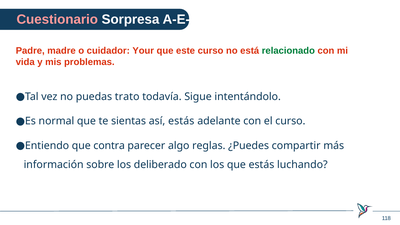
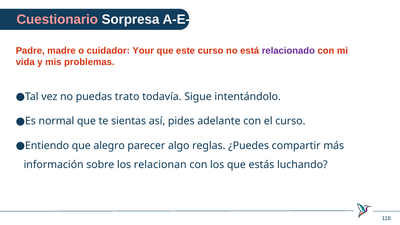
relacionado colour: green -> purple (288, 51)
así estás: estás -> pides (181, 121)
contra: contra -> alegro (109, 146)
deliberado: deliberado -> relacionan (160, 165)
